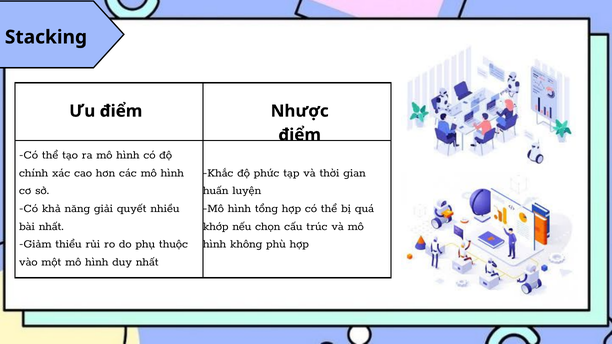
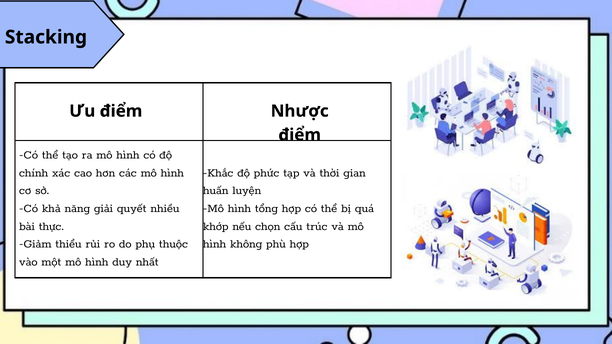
bài nhất: nhất -> thực (52, 226)
